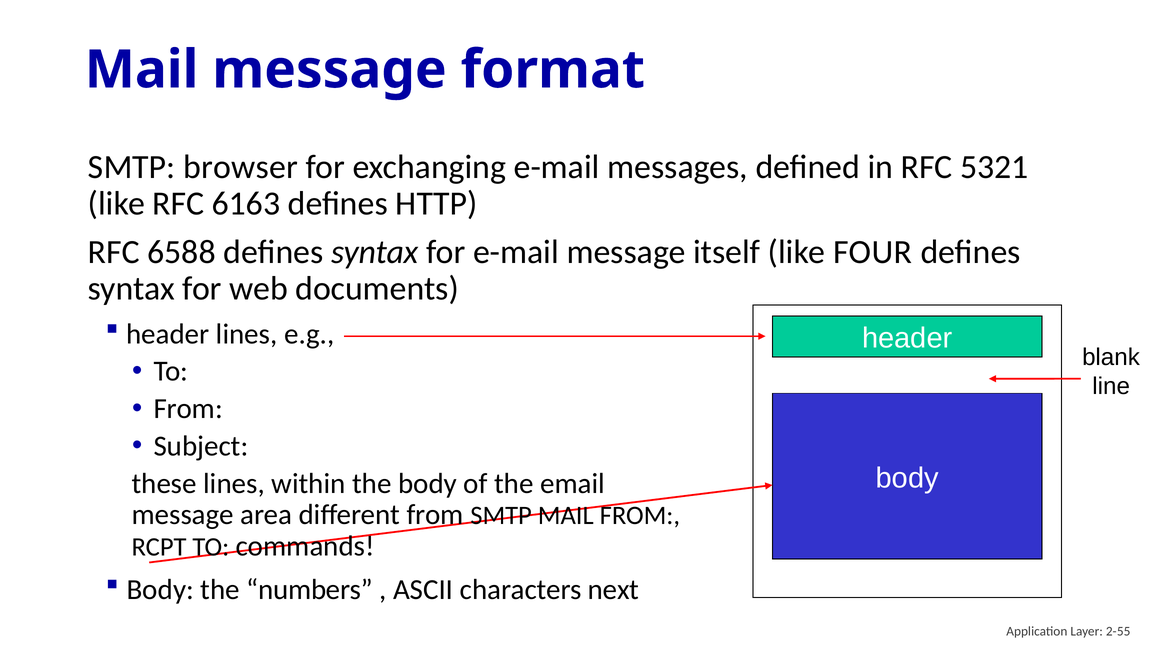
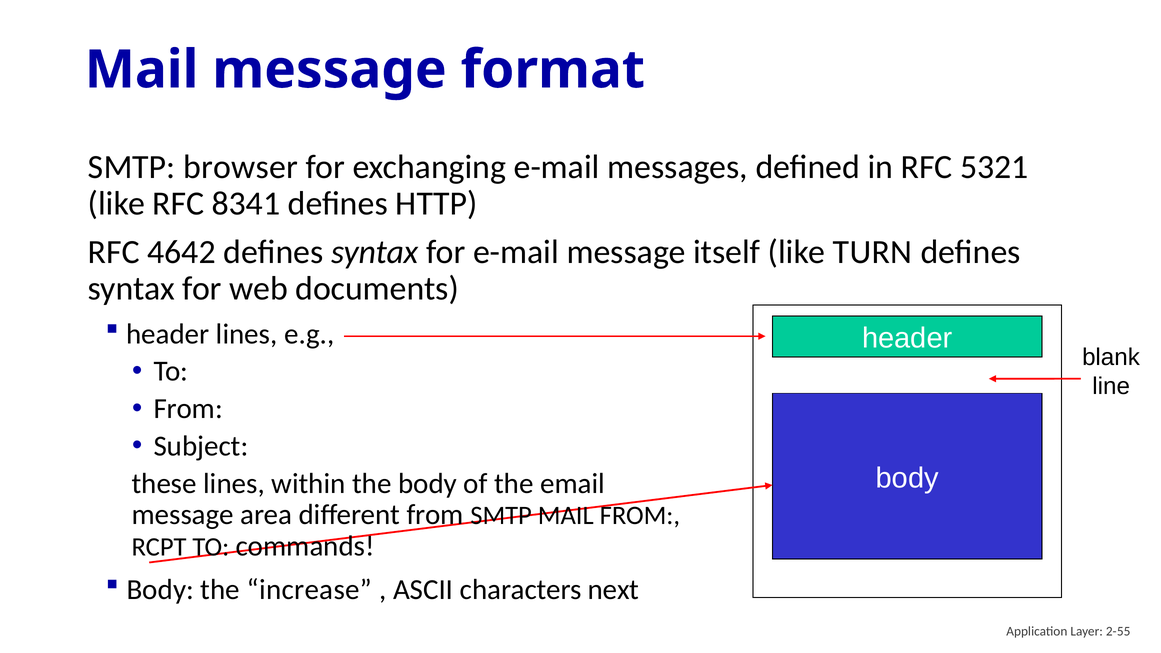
6163: 6163 -> 8341 (246, 204)
6588: 6588 -> 4642 (181, 252)
FOUR: FOUR -> TURN (873, 252)
numbers: numbers -> increase (309, 590)
